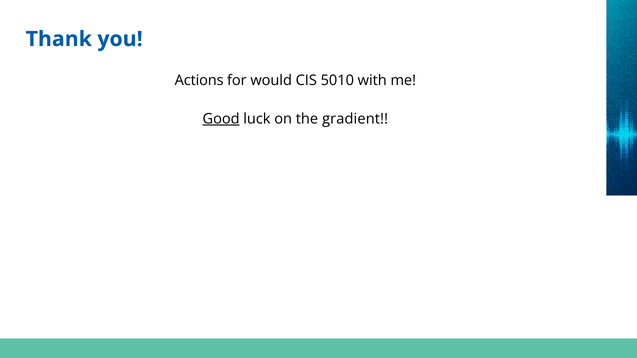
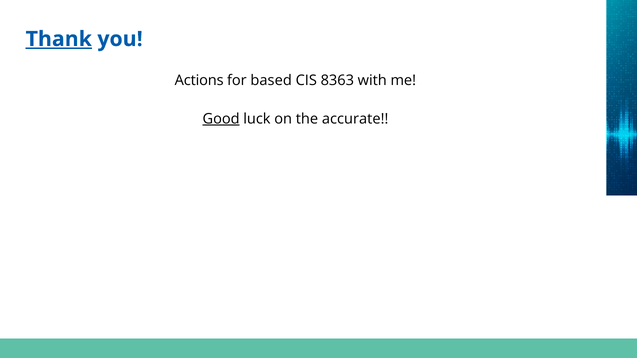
Thank underline: none -> present (59, 39)
would: would -> based (271, 81)
5010: 5010 -> 8363 (337, 81)
gradient: gradient -> accurate (355, 119)
